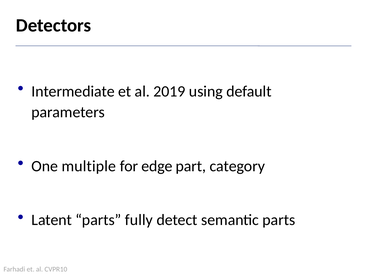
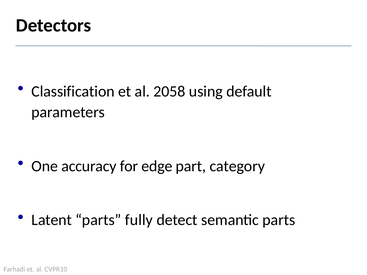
Intermediate: Intermediate -> Classification (73, 91)
2019: 2019 -> 2058 (169, 91)
multiple: multiple -> accuracy (89, 166)
